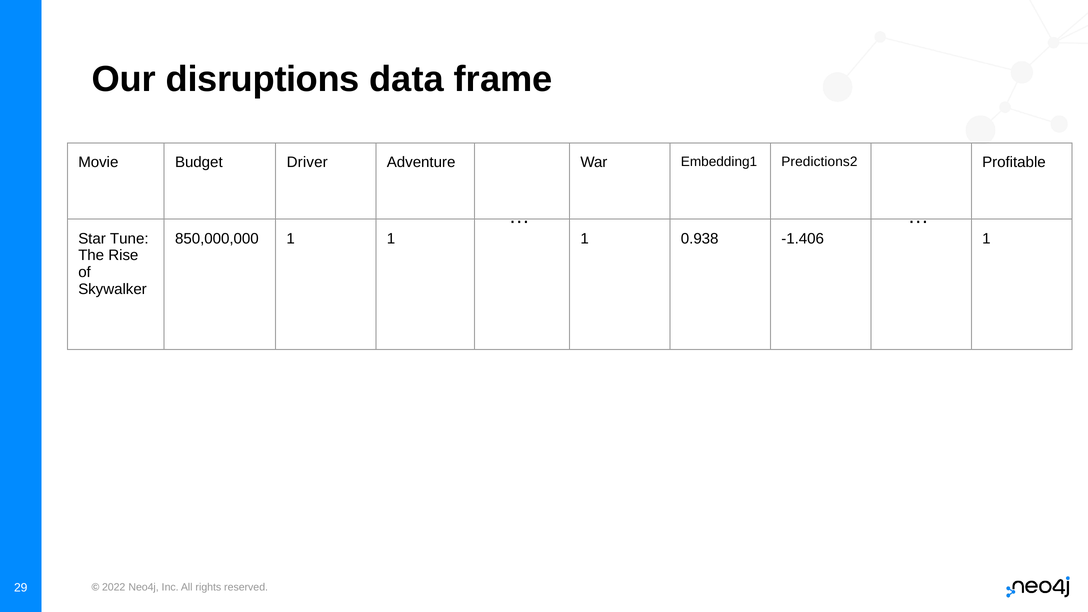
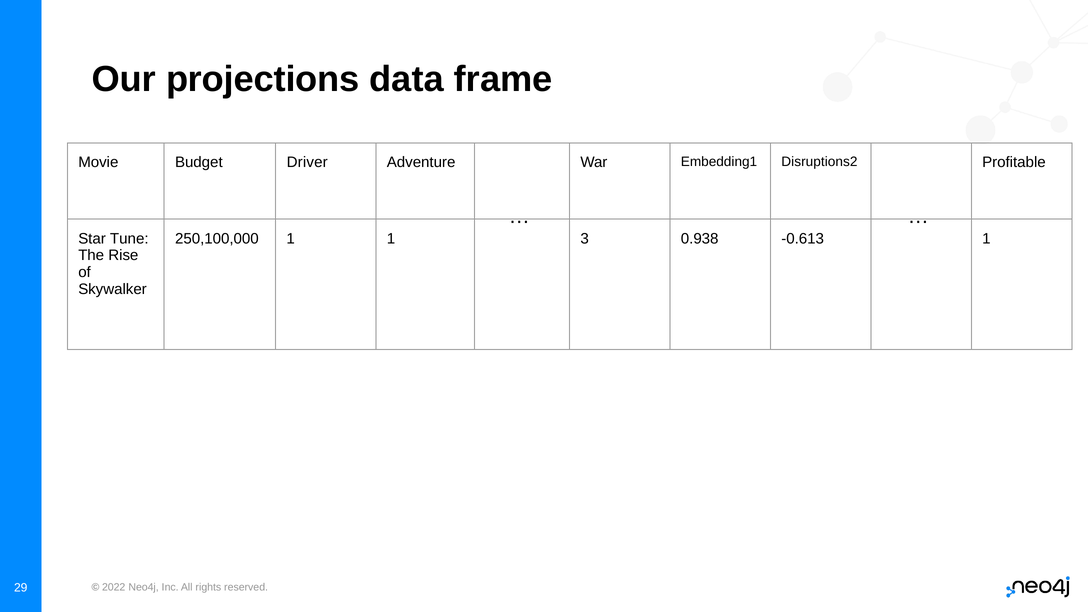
disruptions: disruptions -> projections (263, 79)
Predictions2: Predictions2 -> Disruptions2 (819, 162)
850,000,000: 850,000,000 -> 250,100,000 (217, 239)
1 1 1: 1 -> 3 (585, 239)
-1.406: -1.406 -> -0.613 (803, 239)
